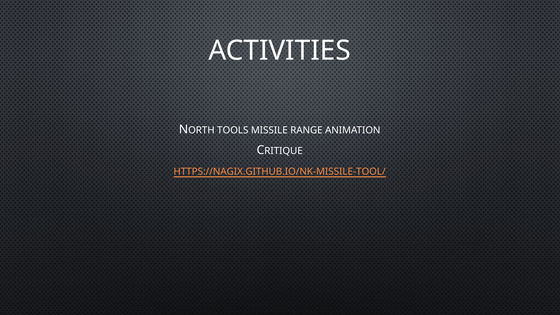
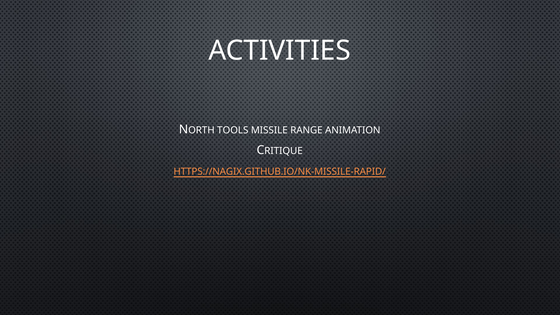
HTTPS://NAGIX.GITHUB.IO/NK-MISSILE-TOOL/: HTTPS://NAGIX.GITHUB.IO/NK-MISSILE-TOOL/ -> HTTPS://NAGIX.GITHUB.IO/NK-MISSILE-RAPID/ (280, 172)
